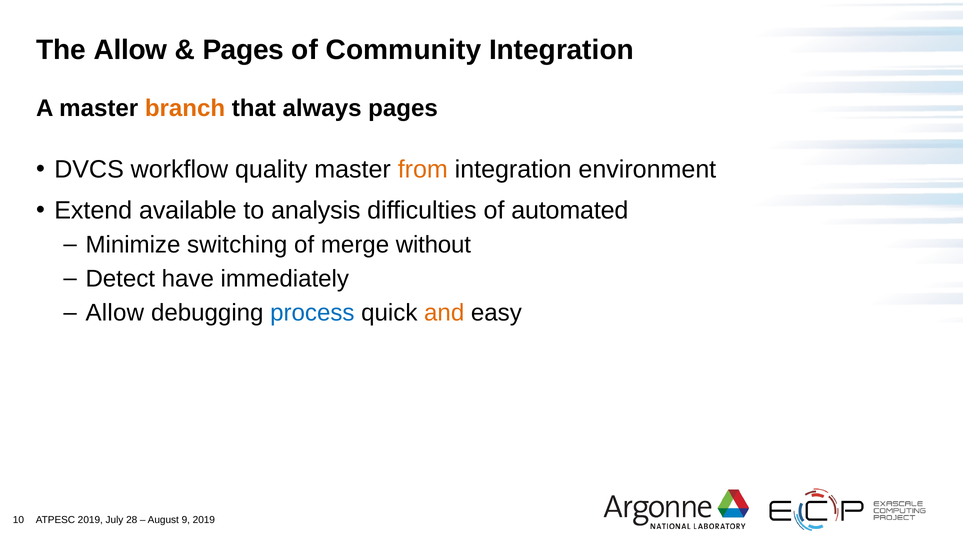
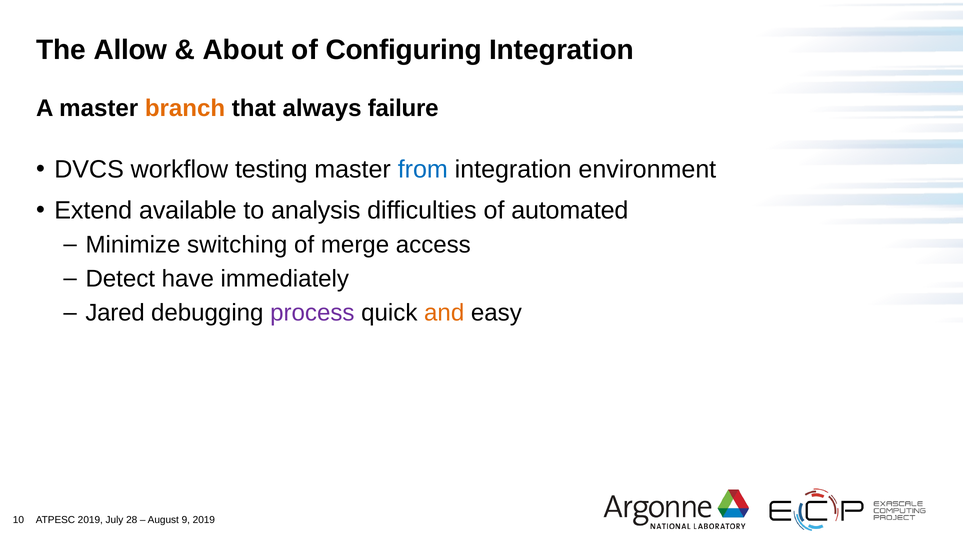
Pages: Pages -> About (243, 50)
Community: Community -> Configuring (404, 50)
always pages: pages -> failure (403, 108)
quality: quality -> testing (271, 169)
from colour: orange -> blue (423, 169)
without: without -> access (433, 245)
Allow: Allow -> Jared (115, 313)
process colour: blue -> purple (312, 313)
